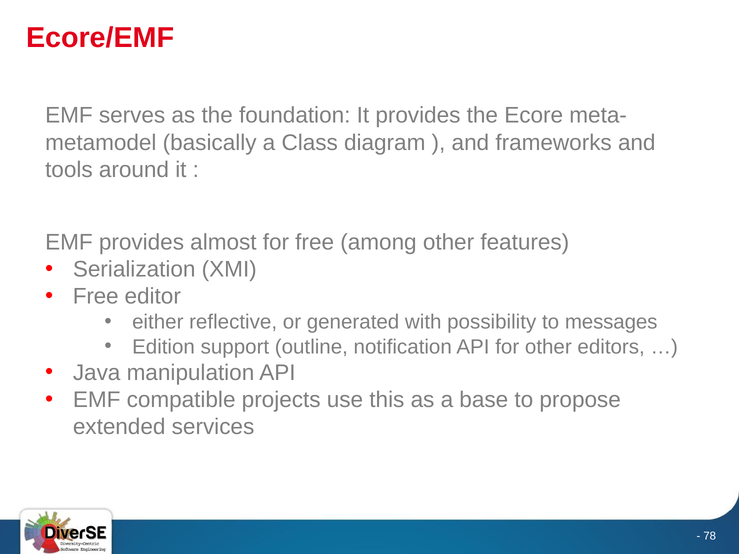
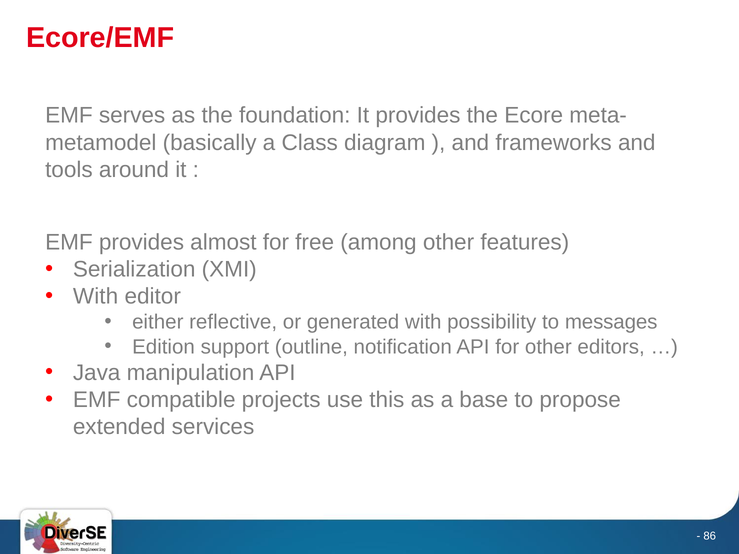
Free: Free -> With (96, 297)
78: 78 -> 86 (710, 536)
